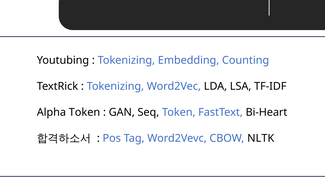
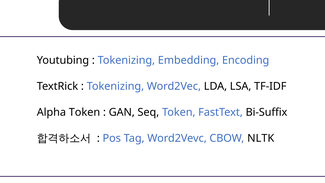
Counting: Counting -> Encoding (246, 60)
Bi-Heart: Bi-Heart -> Bi-Suffix (266, 112)
